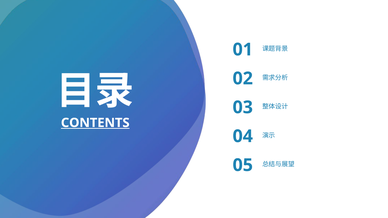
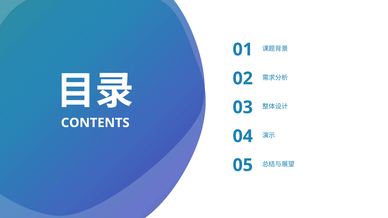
CONTENTS underline: present -> none (95, 123)
